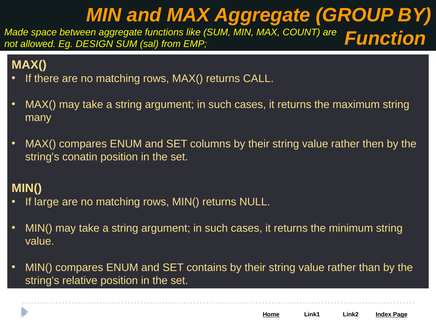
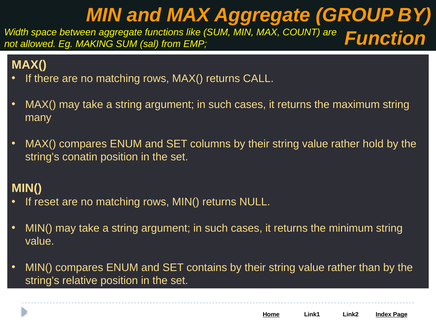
Made: Made -> Width (16, 32)
DESIGN: DESIGN -> MAKING (94, 44)
then: then -> hold (373, 144)
large: large -> reset (47, 202)
